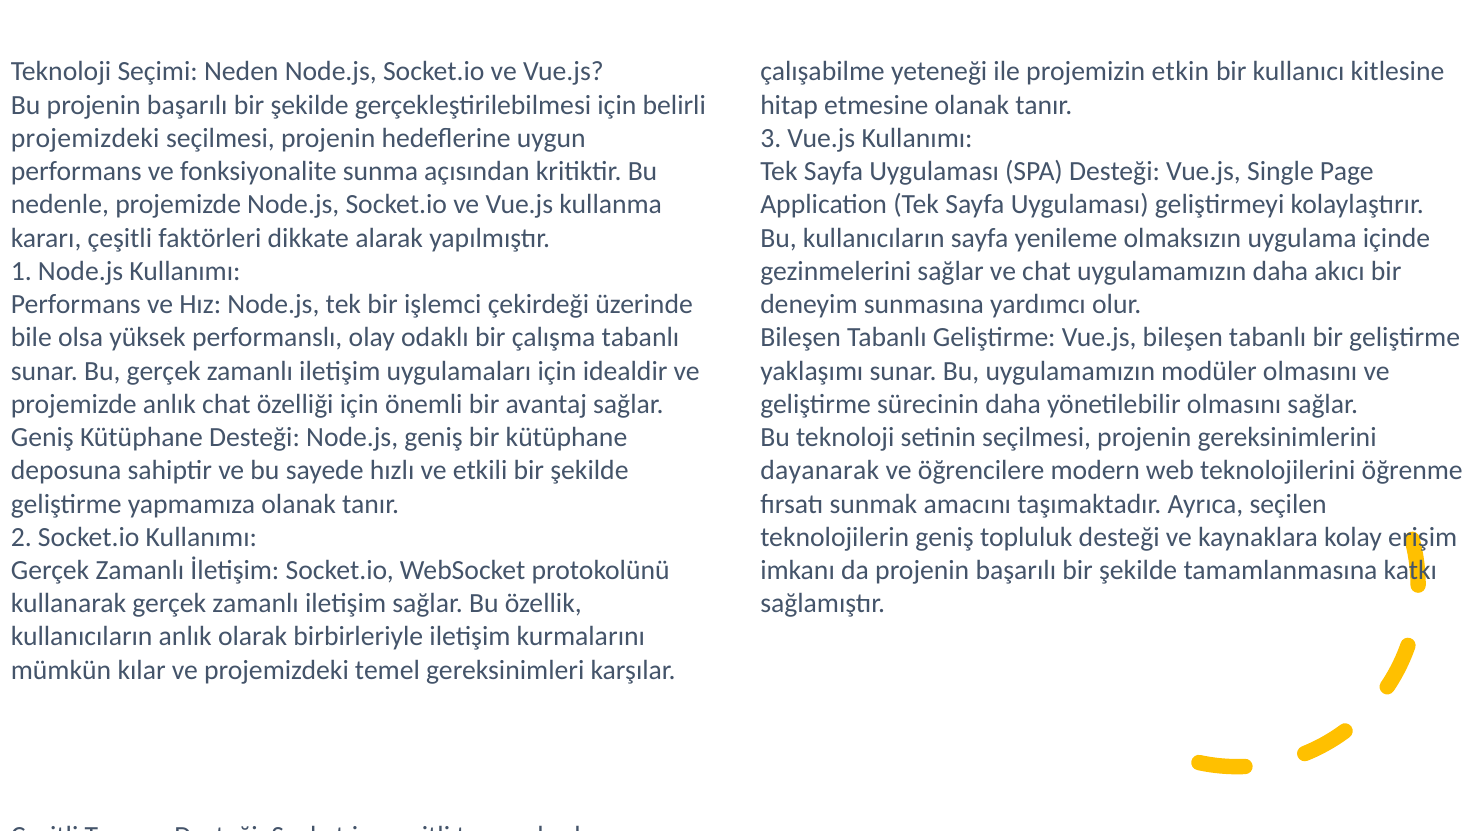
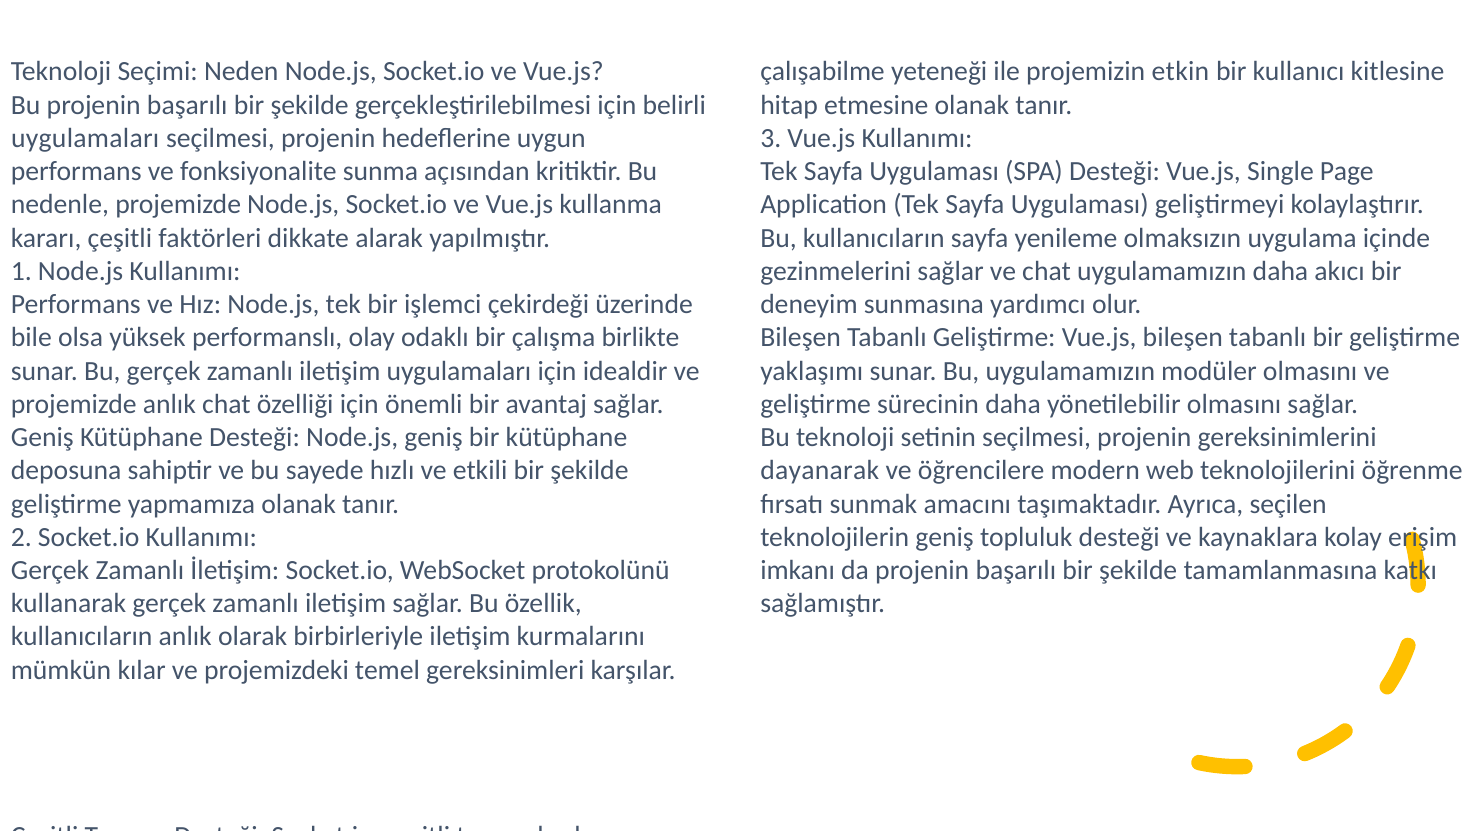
projemizdeki: projemizdeki -> uygulamaları (85, 138)
çalışma tabanlı: tabanlı -> birlikte (641, 338)
